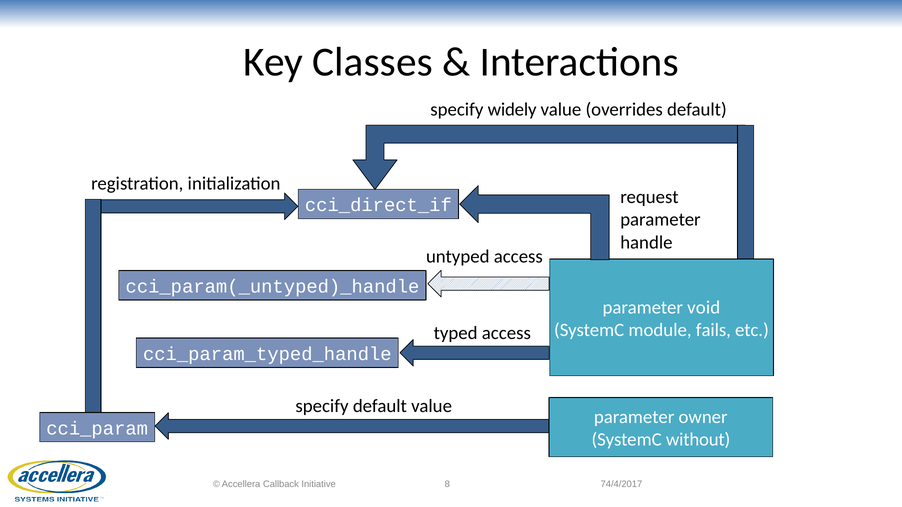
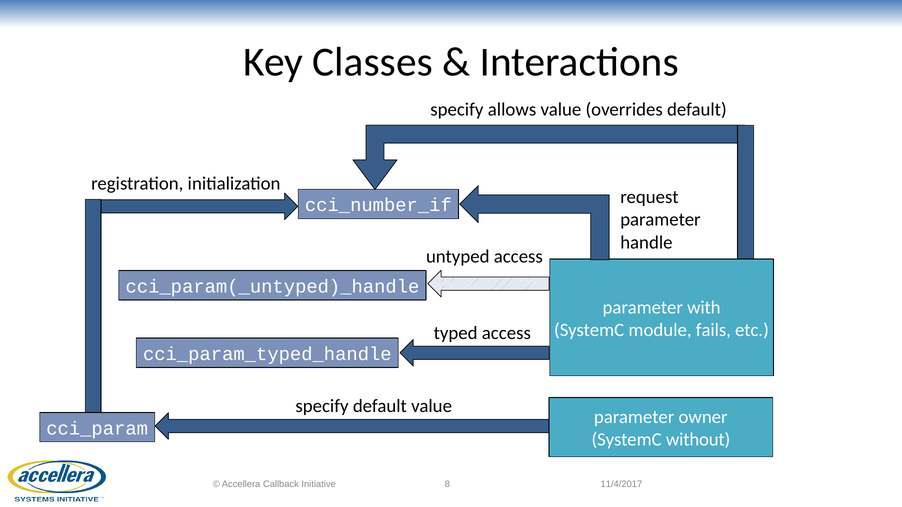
widely: widely -> allows (512, 110)
cci_direct_if: cci_direct_if -> cci_number_if (378, 205)
void: void -> with (704, 308)
74/4/2017: 74/4/2017 -> 11/4/2017 (621, 484)
